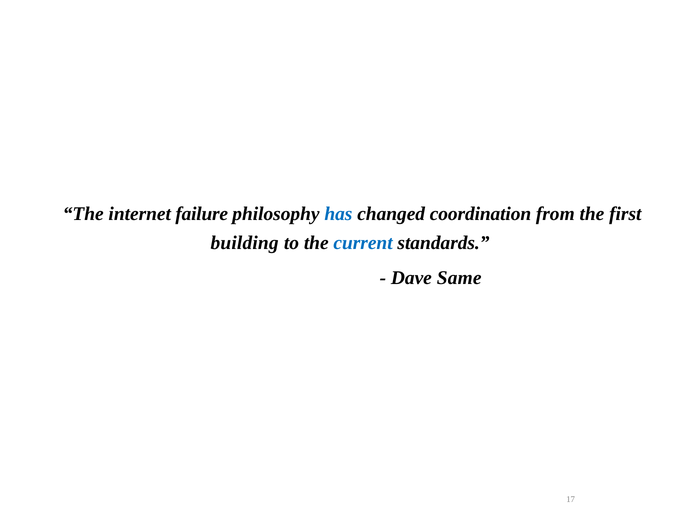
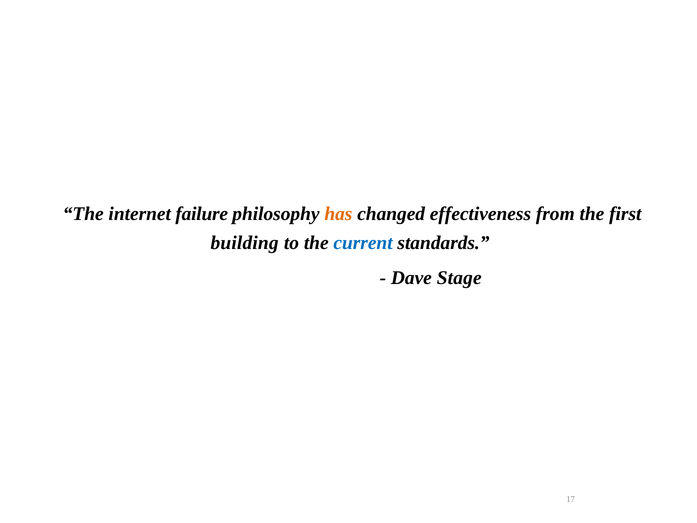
has colour: blue -> orange (338, 214)
coordination: coordination -> effectiveness (480, 214)
Same: Same -> Stage (459, 278)
